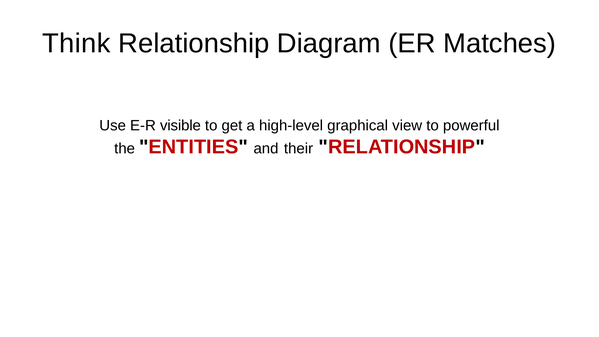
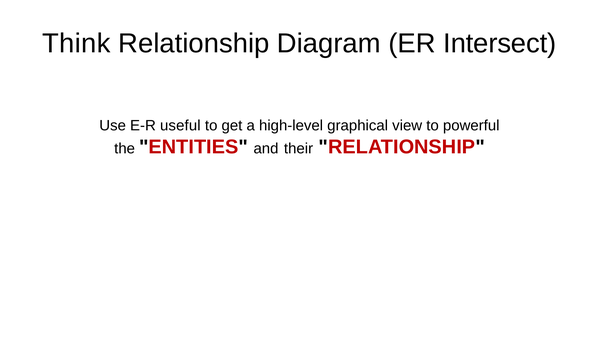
Matches: Matches -> Intersect (500, 43)
visible: visible -> useful (180, 126)
